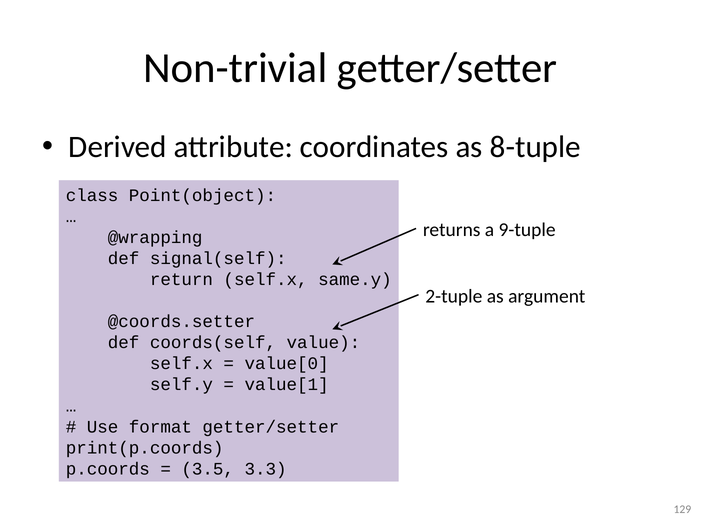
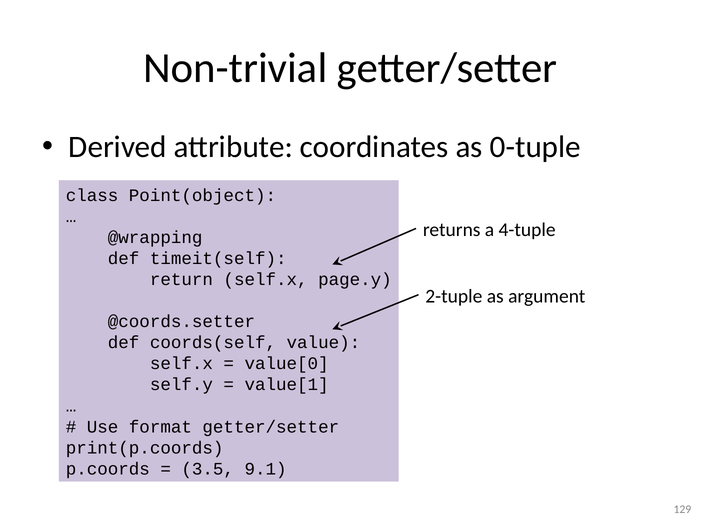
8-tuple: 8-tuple -> 0-tuple (535, 147)
9-tuple: 9-tuple -> 4-tuple (527, 230)
signal(self: signal(self -> timeit(self (218, 258)
same.y: same.y -> page.y (355, 279)
3.3: 3.3 -> 9.1 (266, 469)
